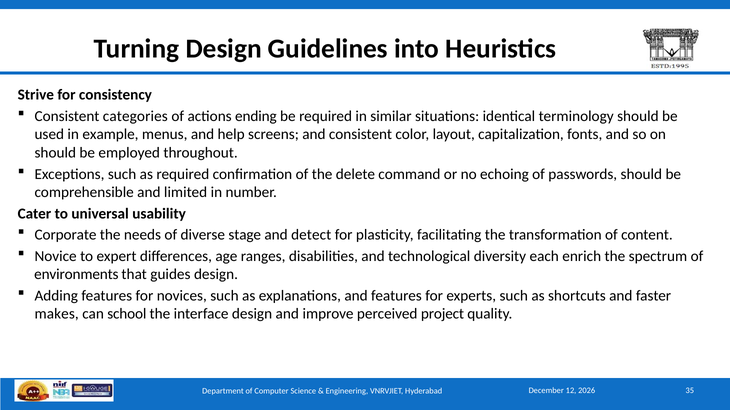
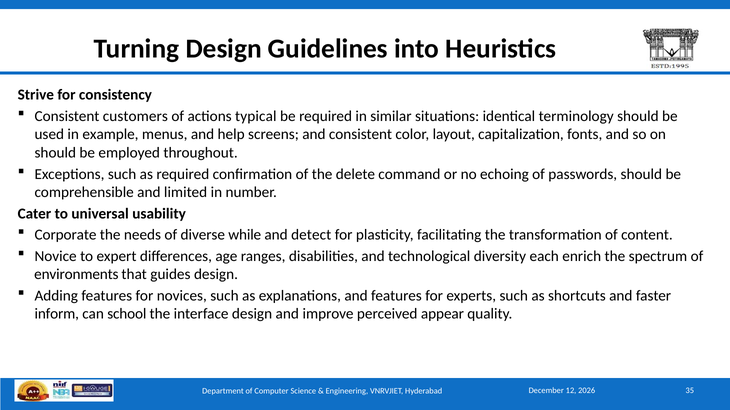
categories: categories -> customers (135, 116)
ending: ending -> typical (256, 116)
stage: stage -> while (245, 235)
makes: makes -> inform (57, 314)
project: project -> appear (442, 314)
